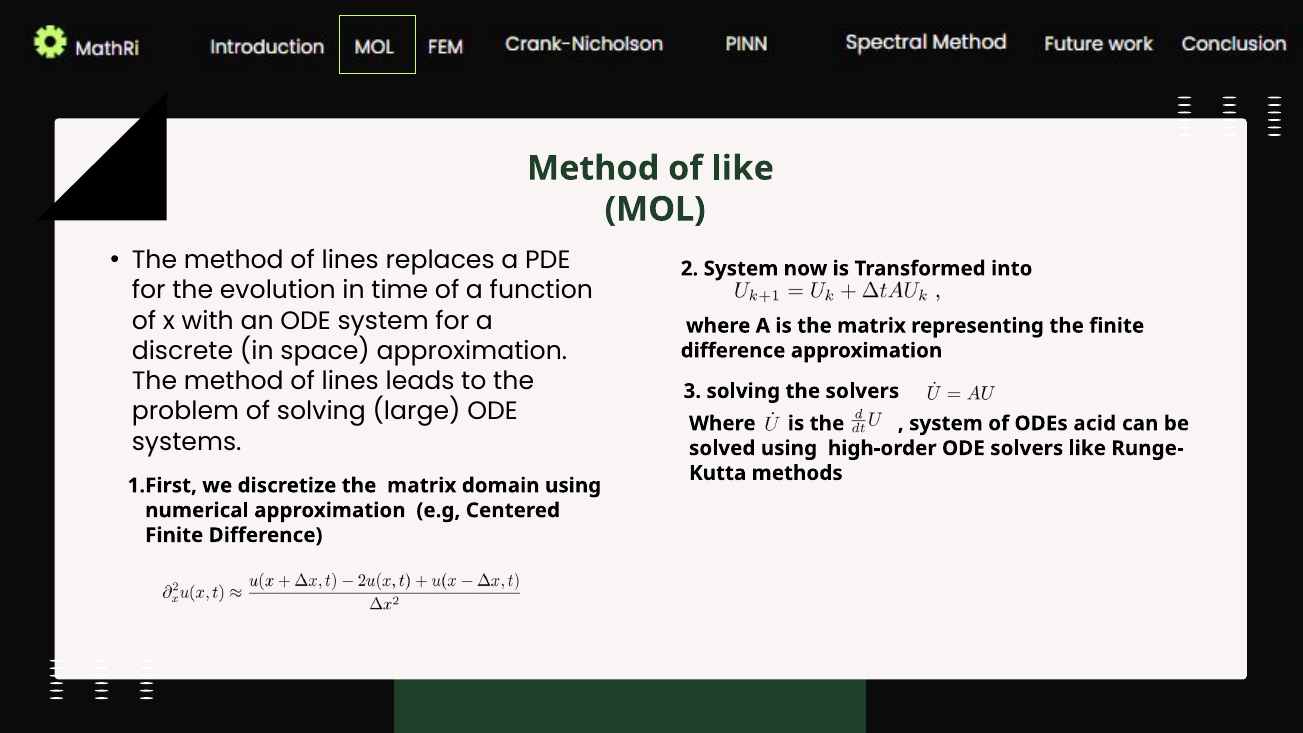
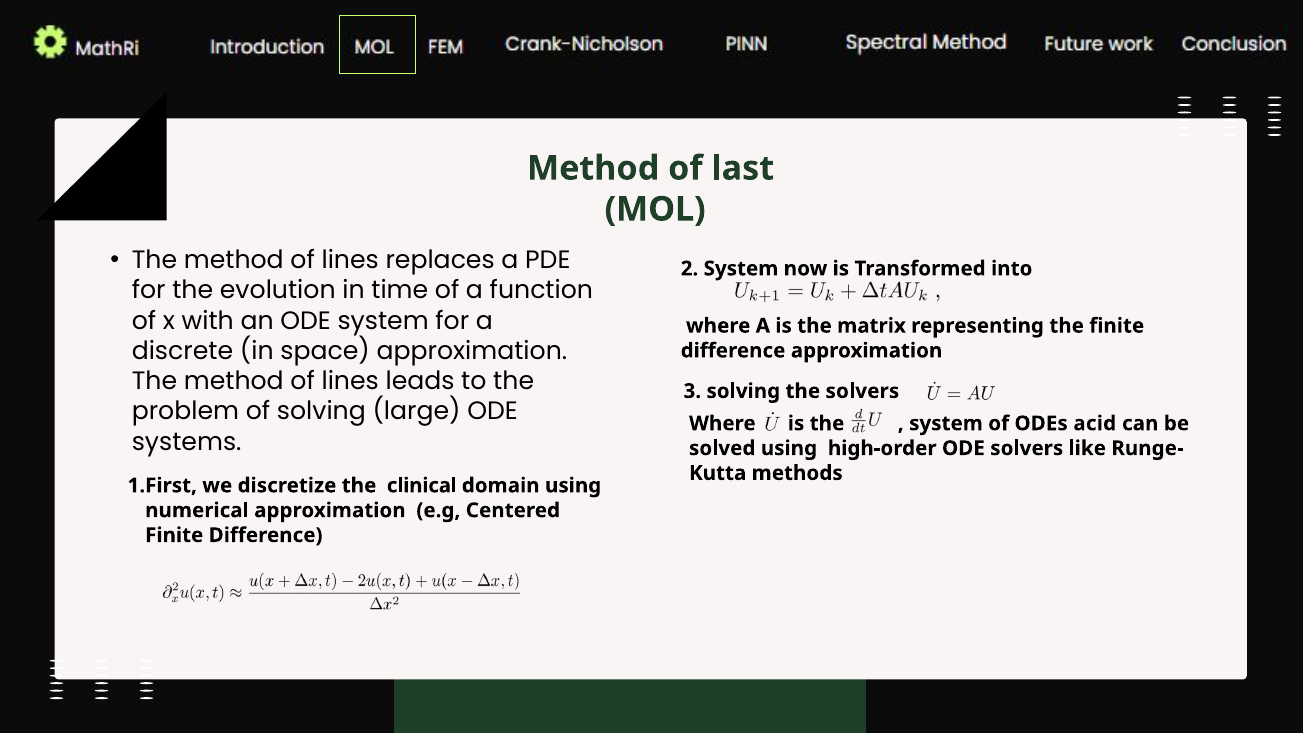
of like: like -> last (743, 168)
discretize the matrix: matrix -> clinical (422, 486)
